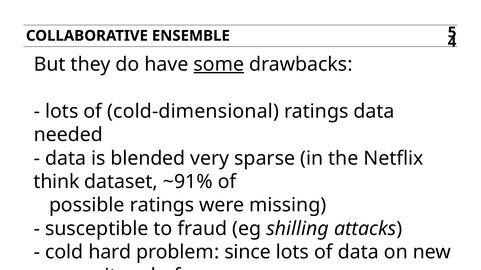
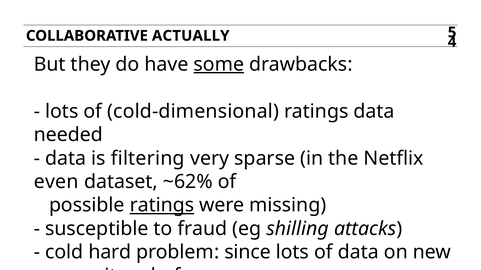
ENSEMBLE: ENSEMBLE -> ACTUALLY (191, 36)
blended: blended -> filtering (148, 158)
think: think -> even (56, 182)
~91%: ~91% -> ~62% (188, 182)
ratings underline: none -> present (162, 205)
